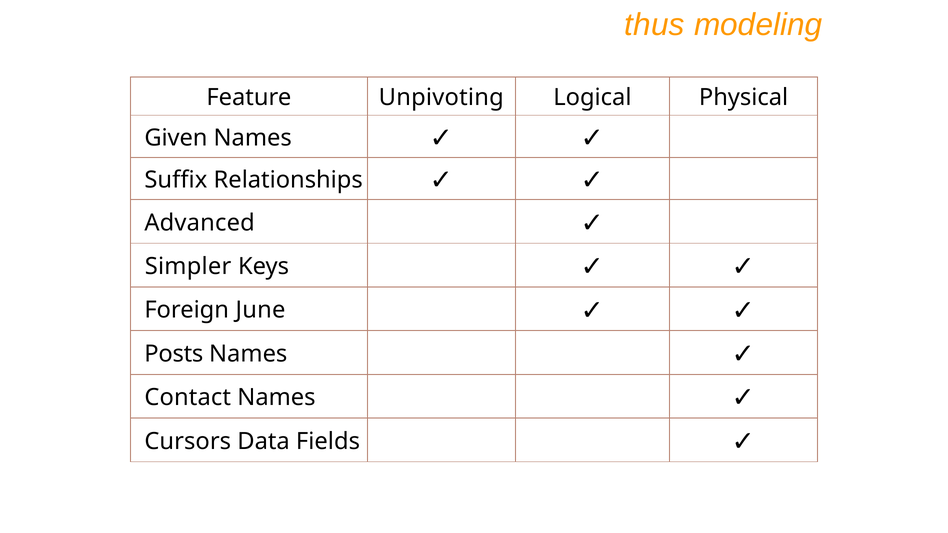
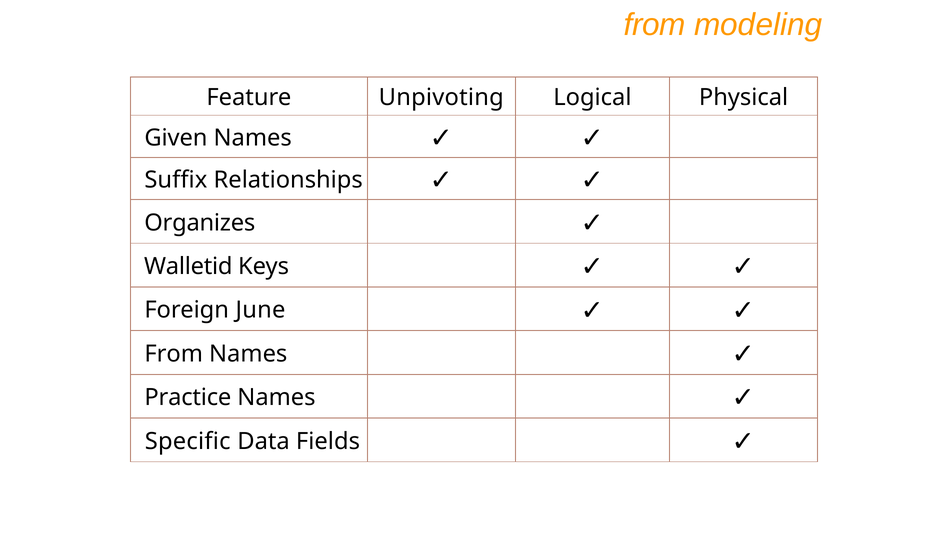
thus: thus -> from (655, 25)
Advanced: Advanced -> Organizes (200, 223)
Simpler: Simpler -> Walletid (188, 267)
Posts: Posts -> From (174, 354)
Contact: Contact -> Practice (188, 398)
Cursors: Cursors -> Specific (188, 441)
